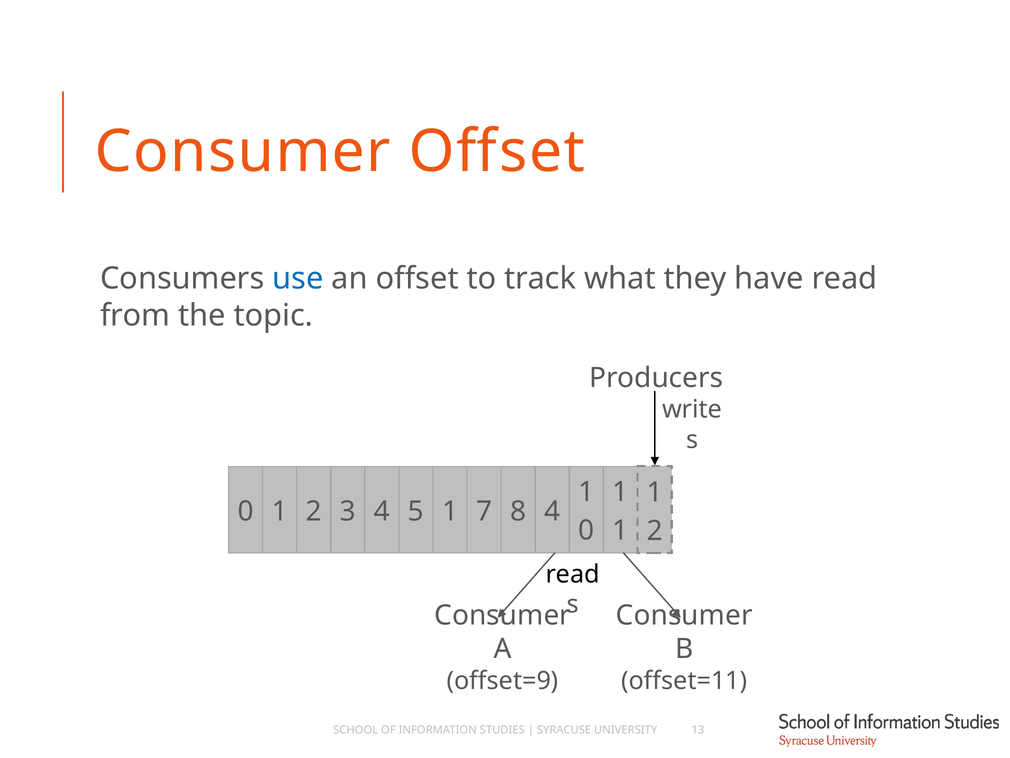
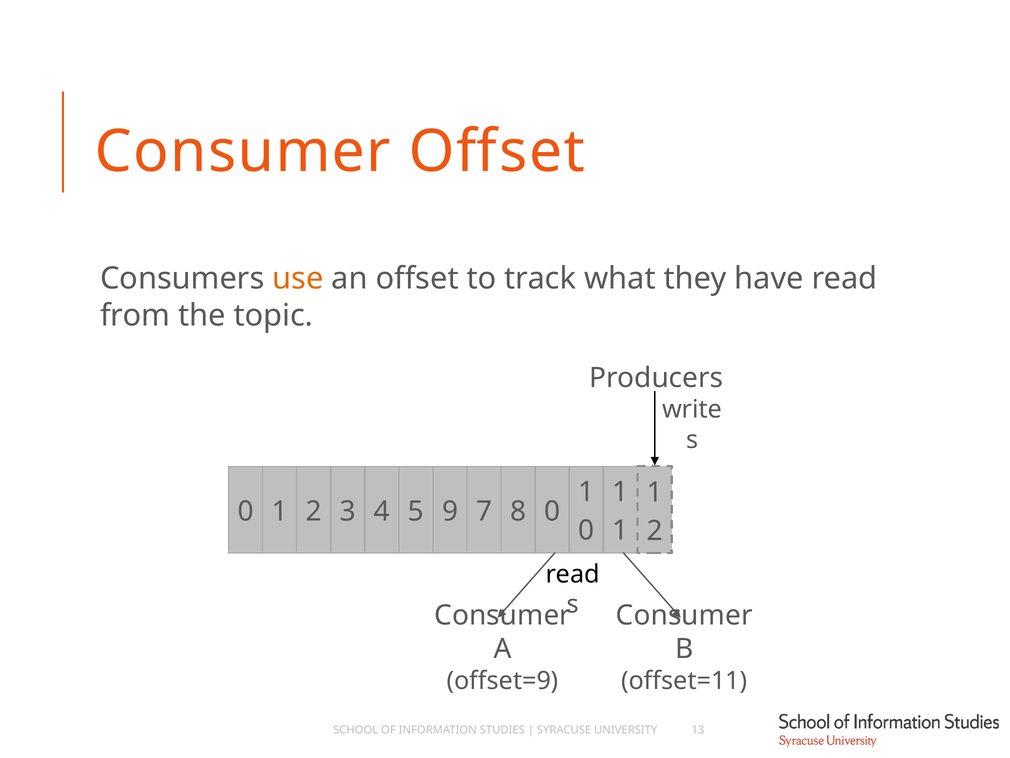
use colour: blue -> orange (298, 278)
5 1: 1 -> 9 (450, 511)
8 4: 4 -> 0 (552, 511)
